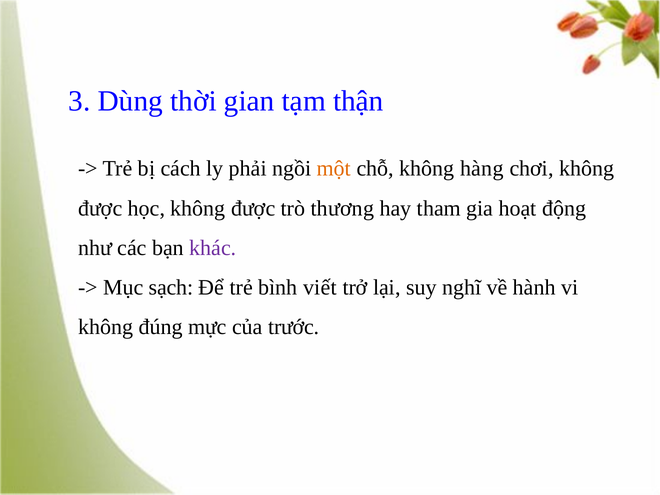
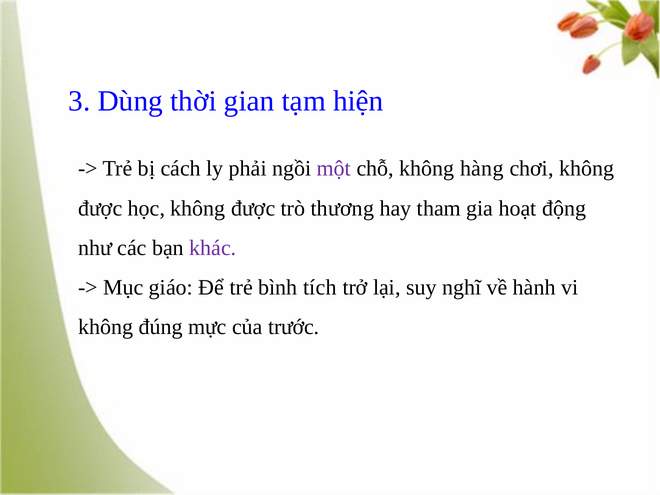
thận: thận -> hiện (358, 101)
một colour: orange -> purple (334, 169)
sạch: sạch -> giáo (171, 287)
viết: viết -> tích (320, 287)
